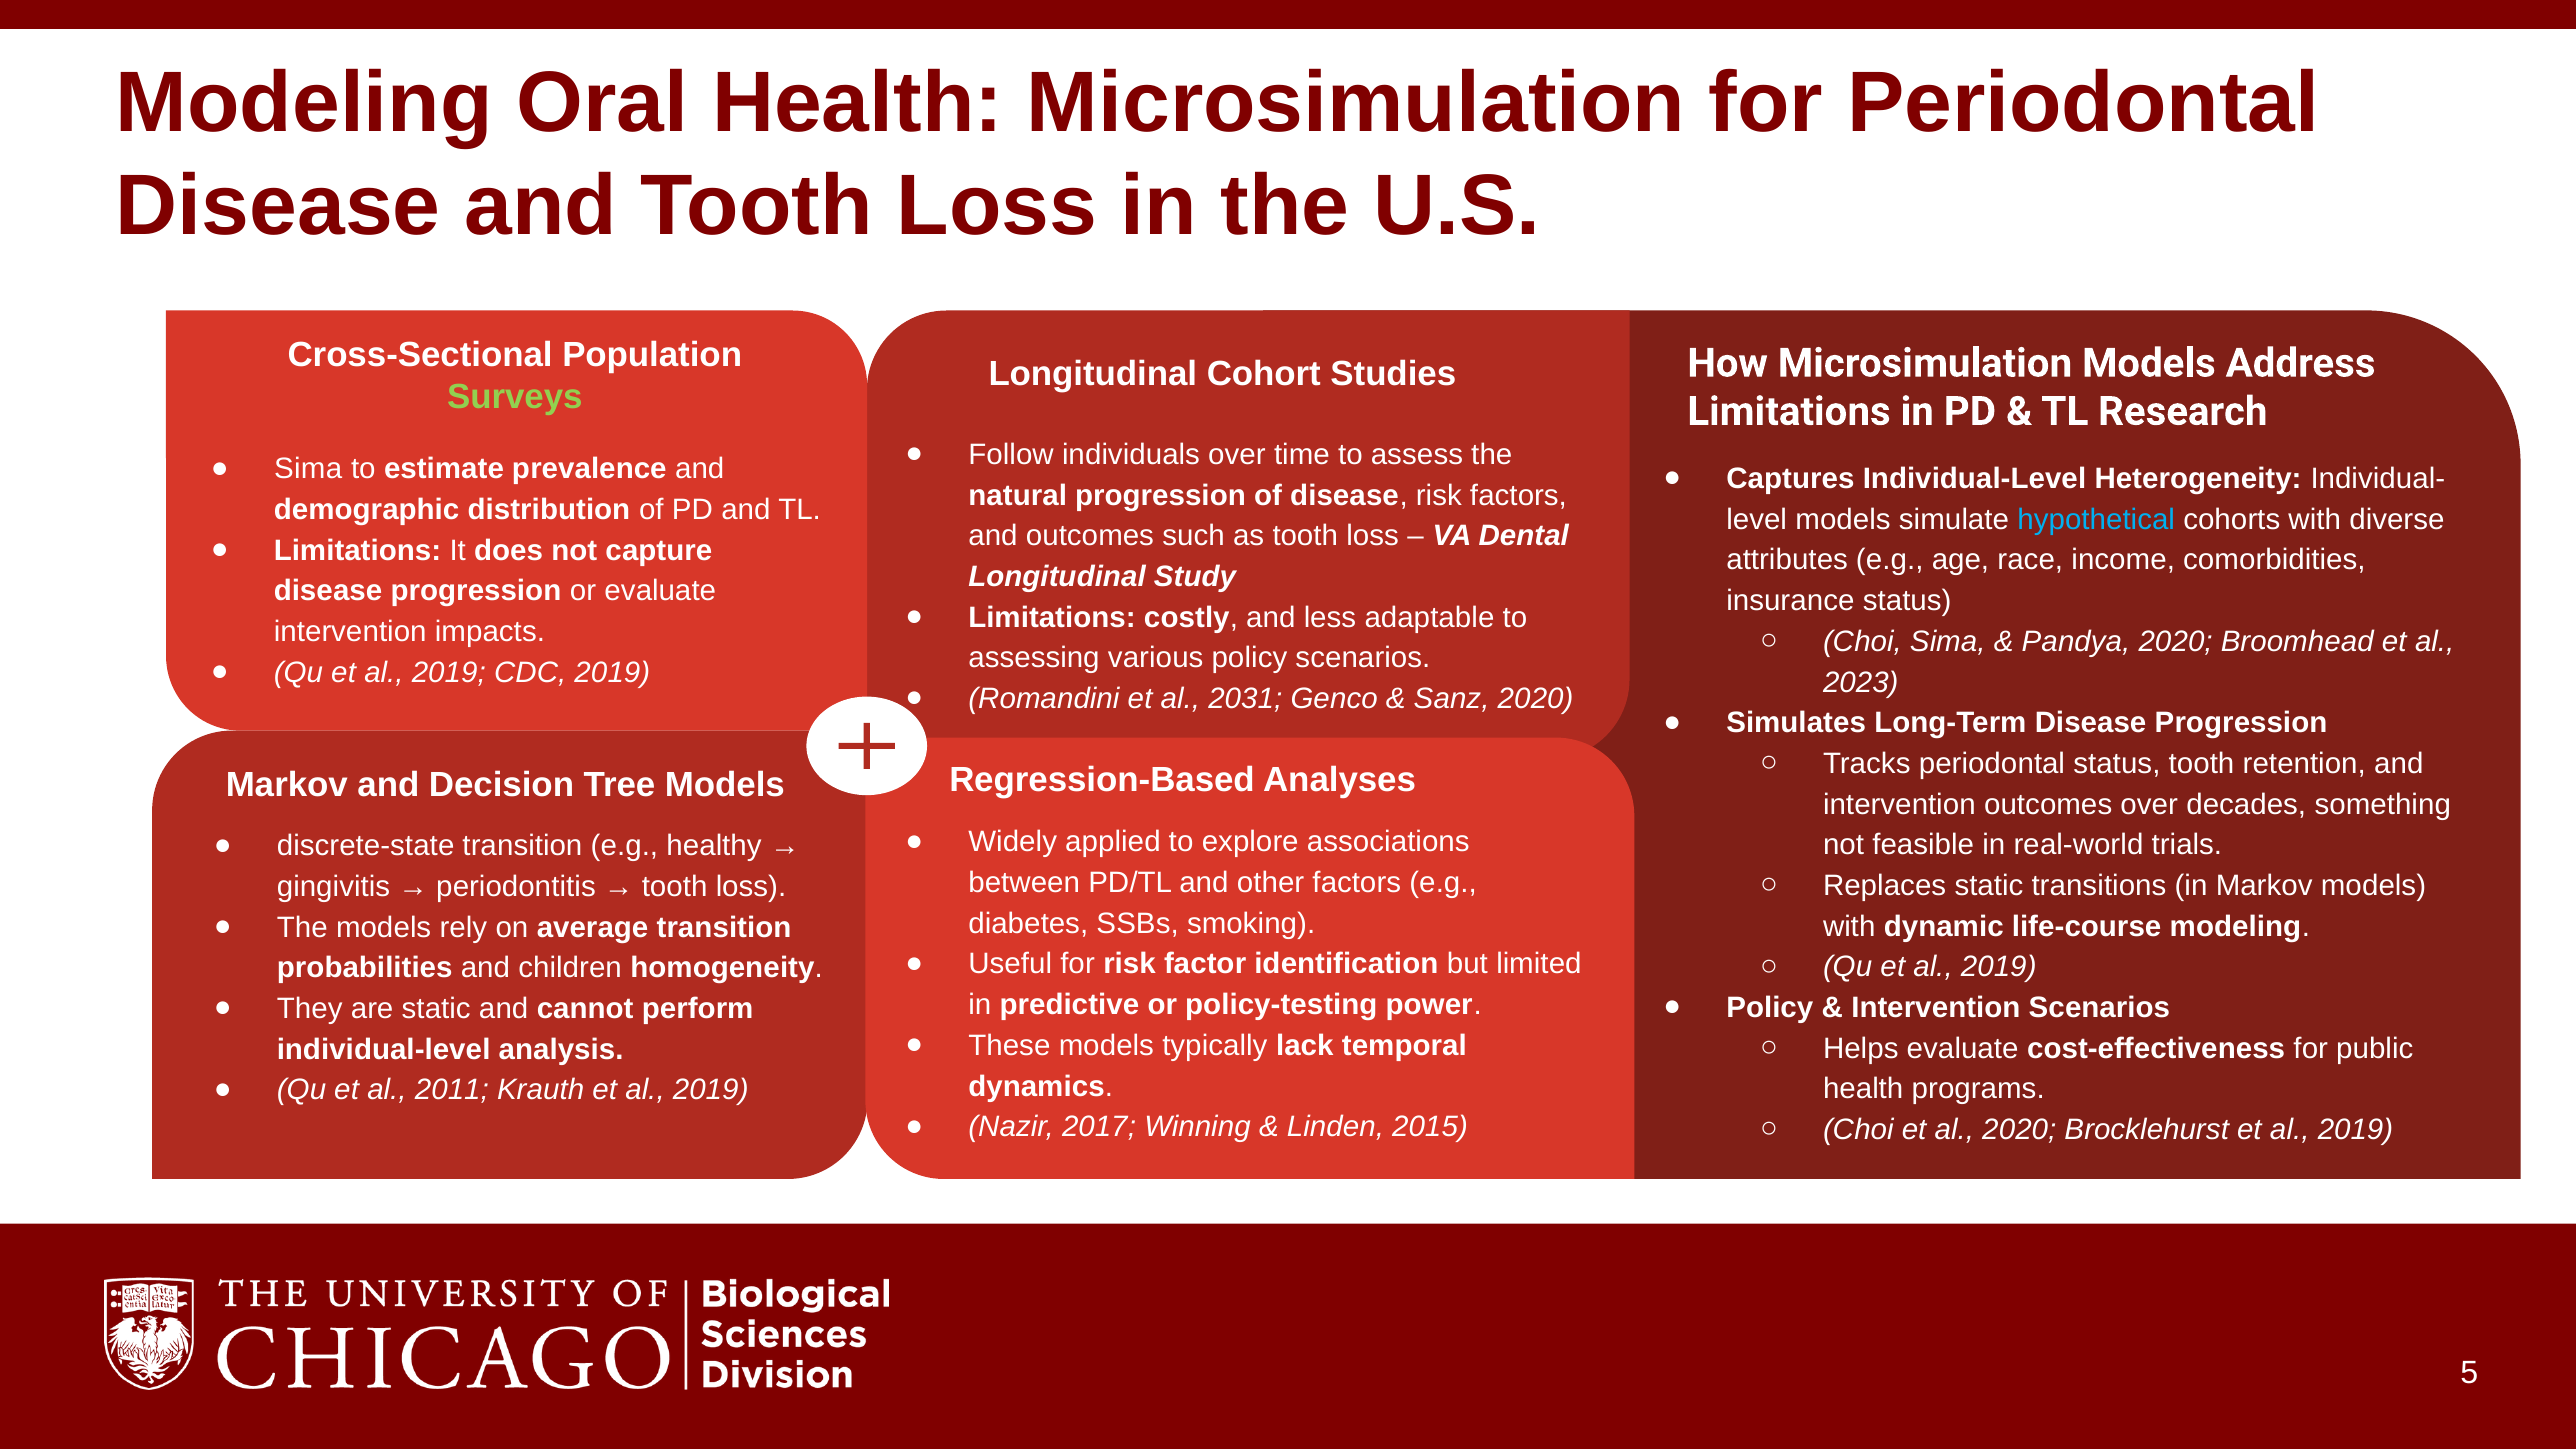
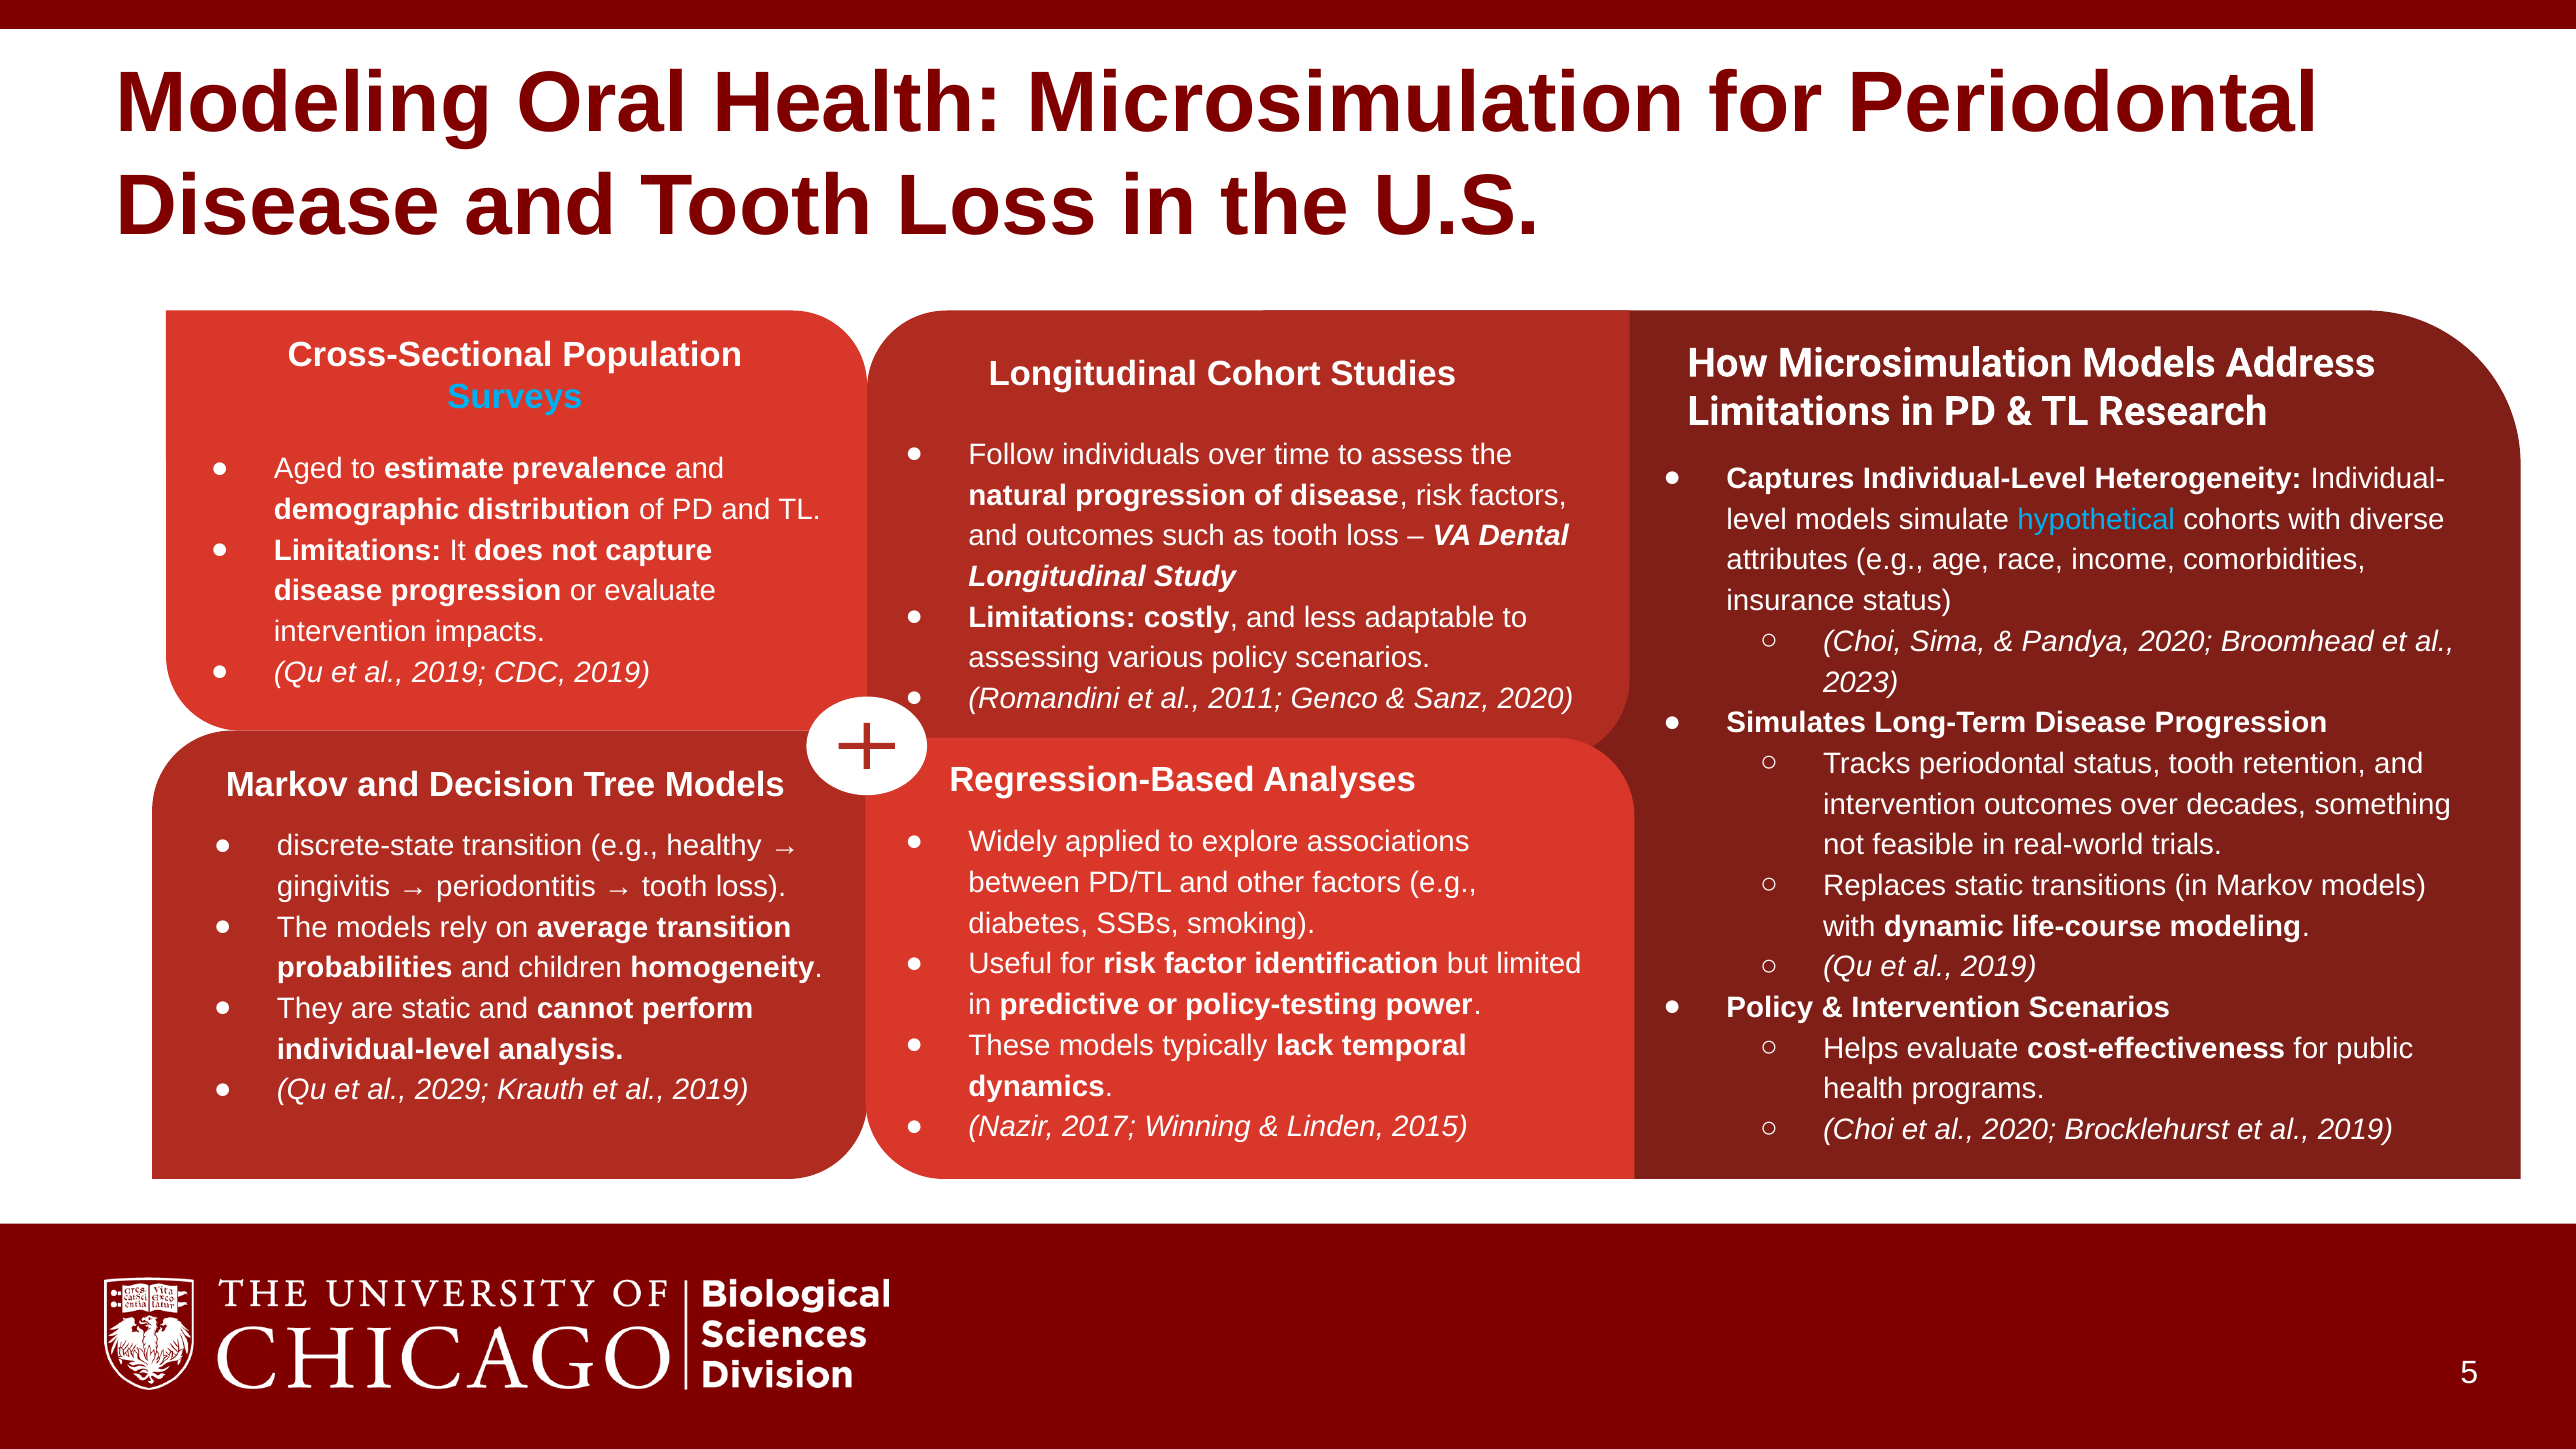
Surveys colour: light green -> light blue (515, 397)
Sima: Sima -> Aged (308, 469)
2031: 2031 -> 2011 (1245, 699)
2011: 2011 -> 2029 (452, 1090)
